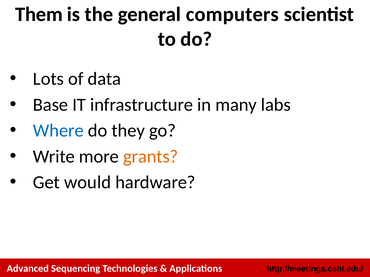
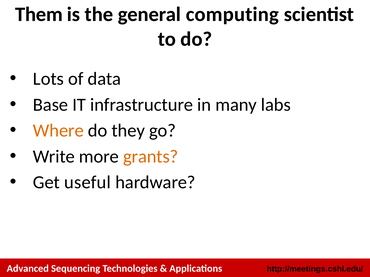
computers: computers -> computing (232, 14)
Where colour: blue -> orange (58, 131)
would: would -> useful (88, 183)
